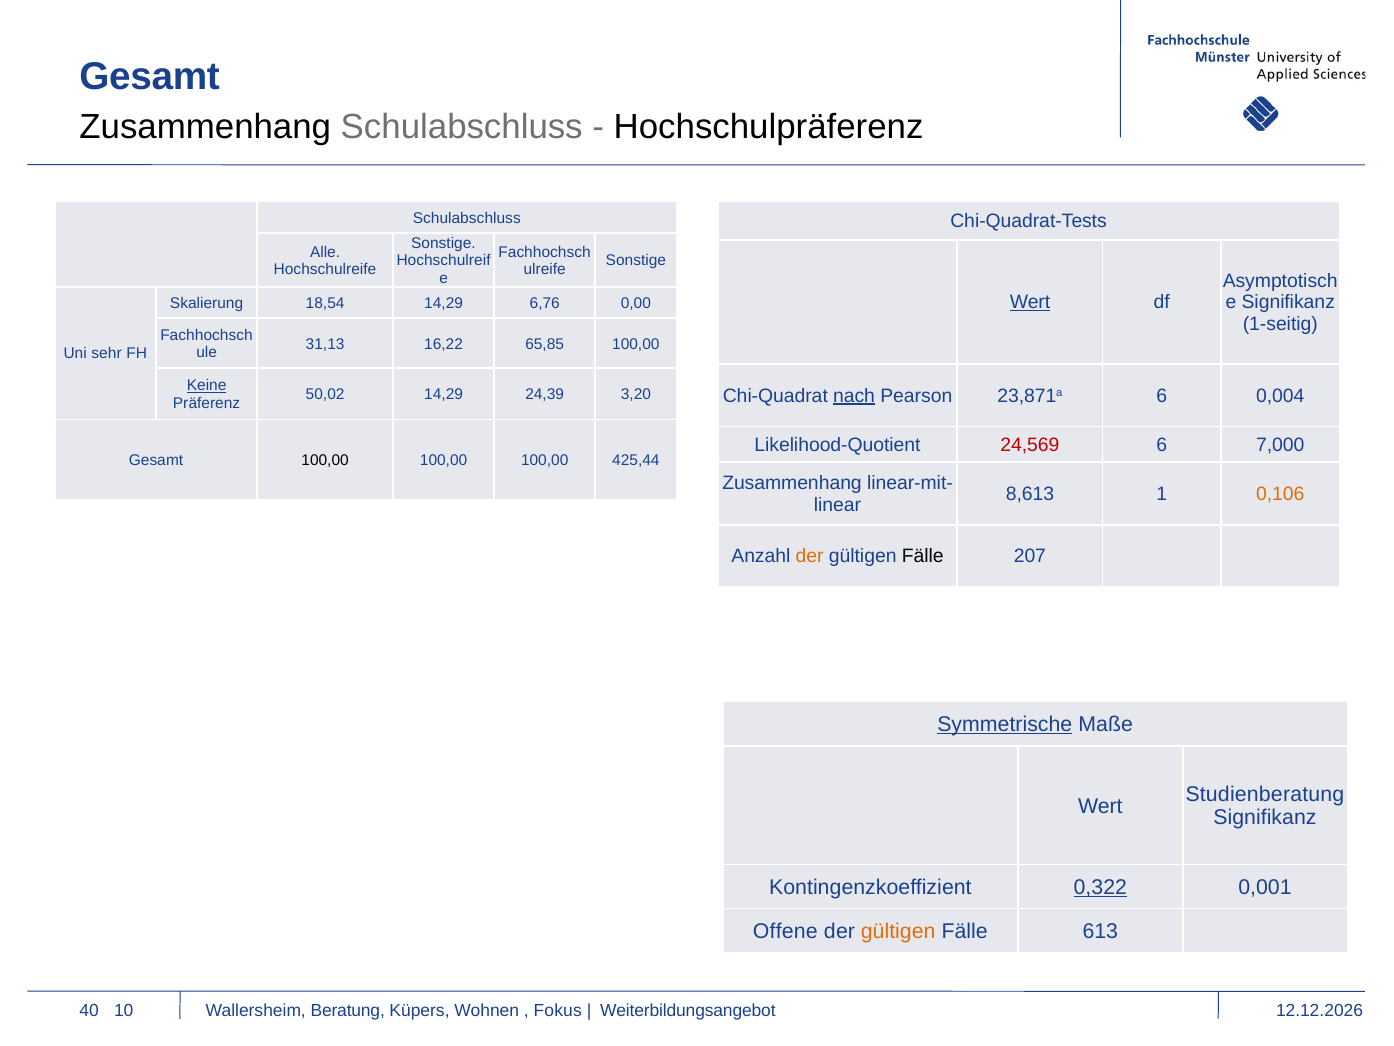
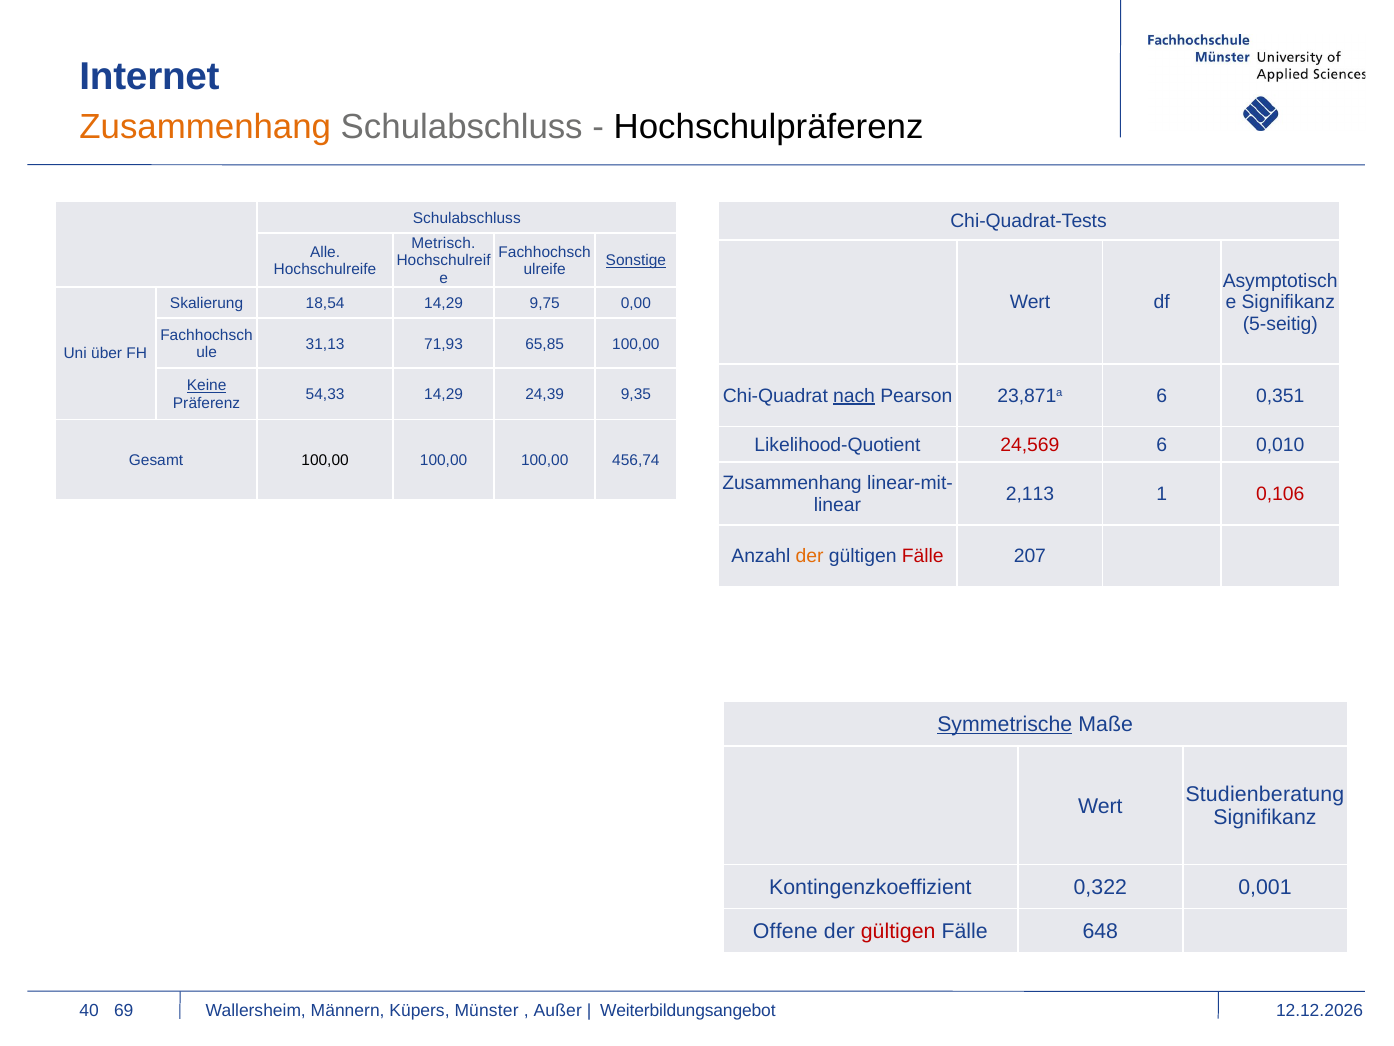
Gesamt: Gesamt -> Internet (150, 77)
Zusammenhang colour: black -> orange (205, 127)
Sonstige: Sonstige -> Metrisch (443, 243)
Sonstige underline: none -> present (636, 261)
Wert underline: present -> none (1030, 302)
6,76: 6,76 -> 9,75 (545, 303)
1-seitig: 1-seitig -> 5-seitig (1280, 324)
16,22: 16,22 -> 71,93 (444, 344)
sehr: sehr -> über (107, 354)
0,004: 0,004 -> 0,351 (1280, 396)
50,02: 50,02 -> 54,33 (325, 394)
3,20: 3,20 -> 9,35 (636, 394)
7,000: 7,000 -> 0,010 (1280, 445)
425,44: 425,44 -> 456,74 (636, 460)
8,613: 8,613 -> 2,113 (1030, 494)
0,106 colour: orange -> red (1280, 494)
Fälle colour: black -> red (923, 556)
0,322 underline: present -> none (1100, 887)
gültigen colour: orange -> red (898, 931)
613: 613 -> 648 (1100, 931)
10: 10 -> 69 (124, 1011)
Beratung: Beratung -> Männern (348, 1011)
Wohnen: Wohnen -> Münster (487, 1011)
Fokus: Fokus -> Außer (558, 1011)
